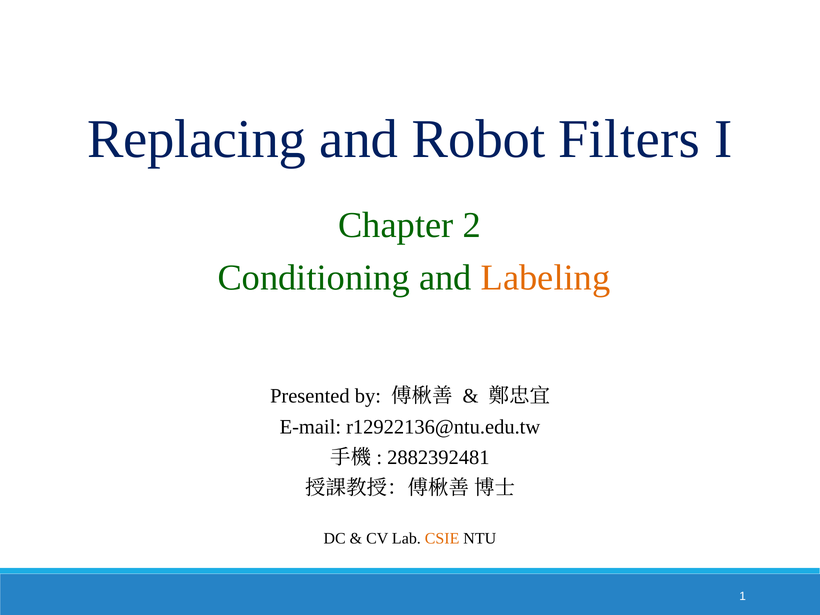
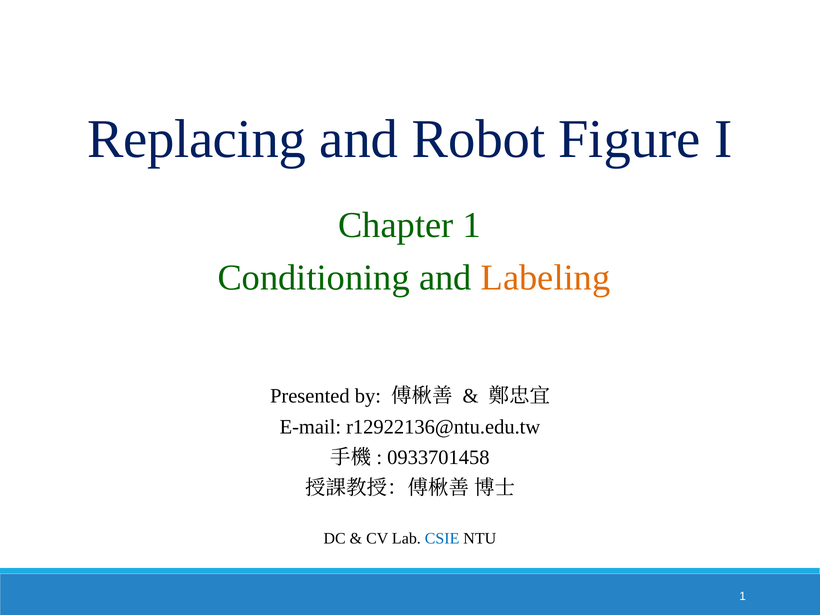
Filters: Filters -> Figure (629, 139)
Chapter 2: 2 -> 1 (472, 225)
2882392481: 2882392481 -> 0933701458 (438, 457)
CSIE colour: orange -> blue (442, 538)
